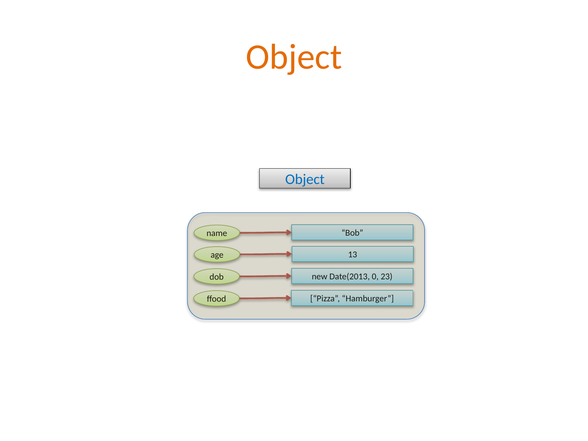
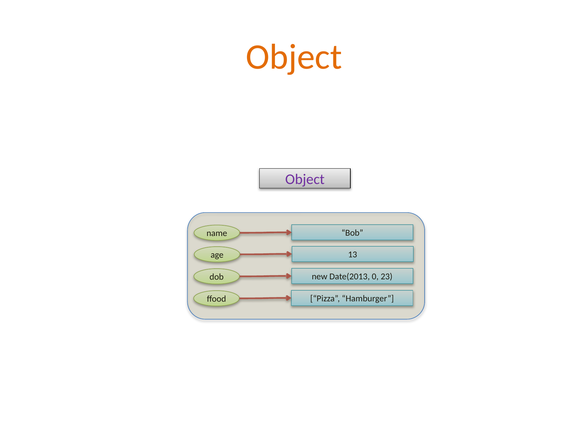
Object colour: blue -> purple (305, 179)
